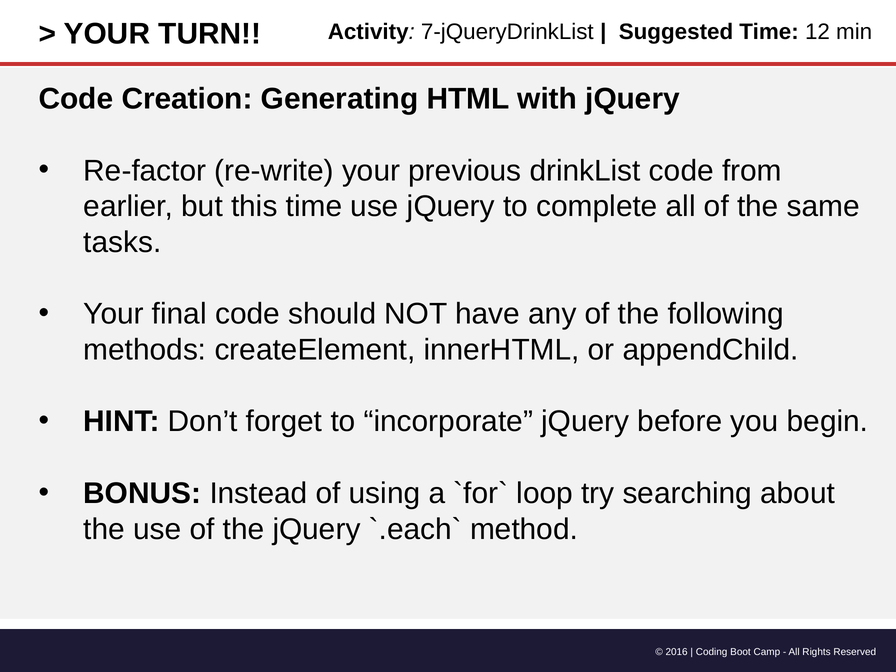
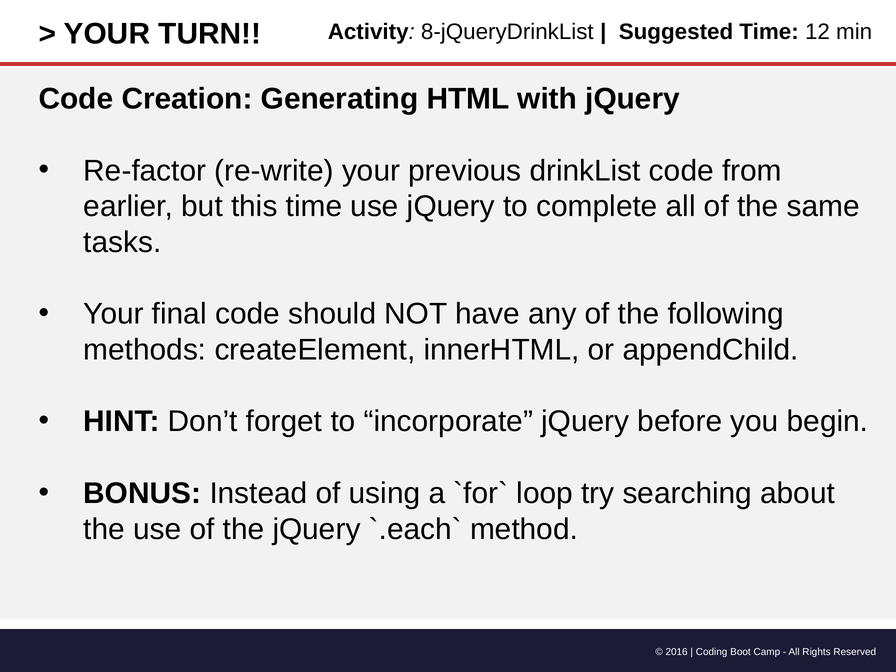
7-jQueryDrinkList: 7-jQueryDrinkList -> 8-jQueryDrinkList (507, 32)
